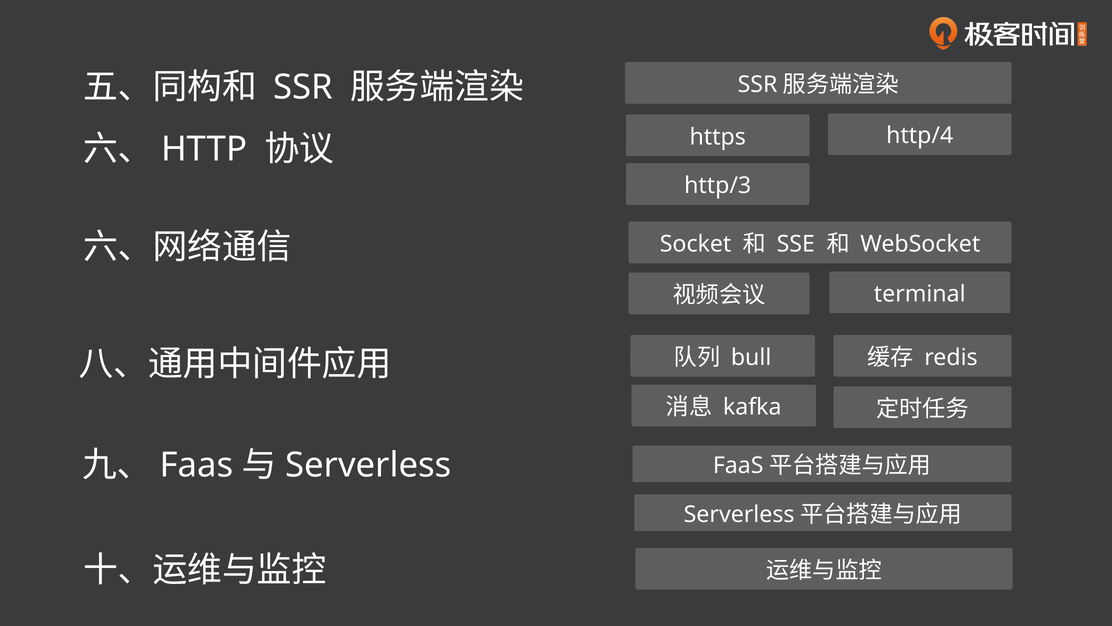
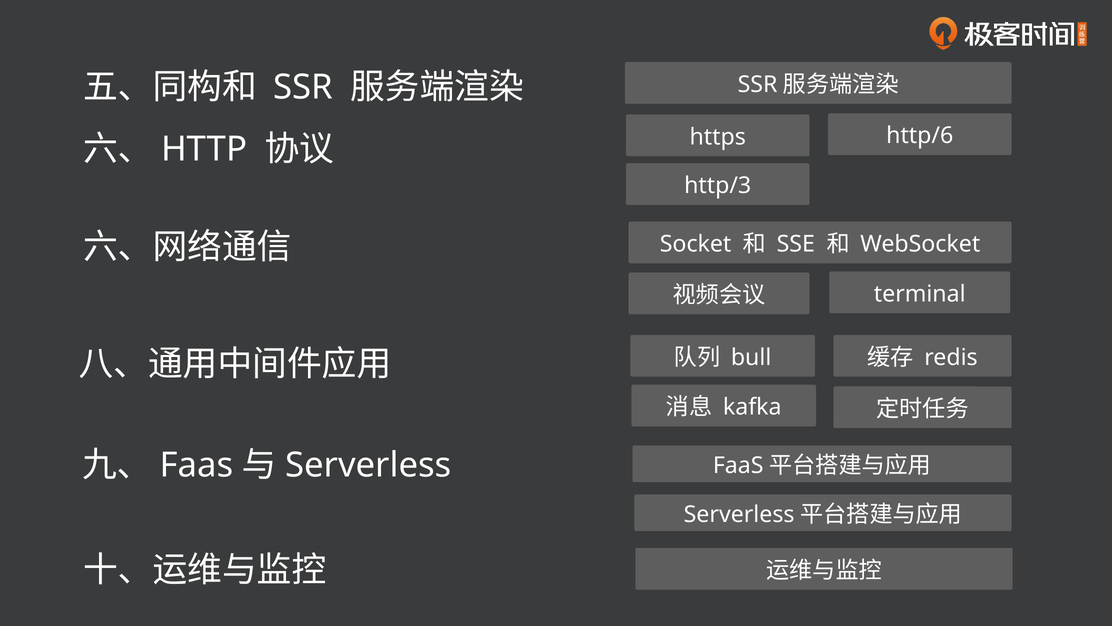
http/4: http/4 -> http/6 (920, 136)
